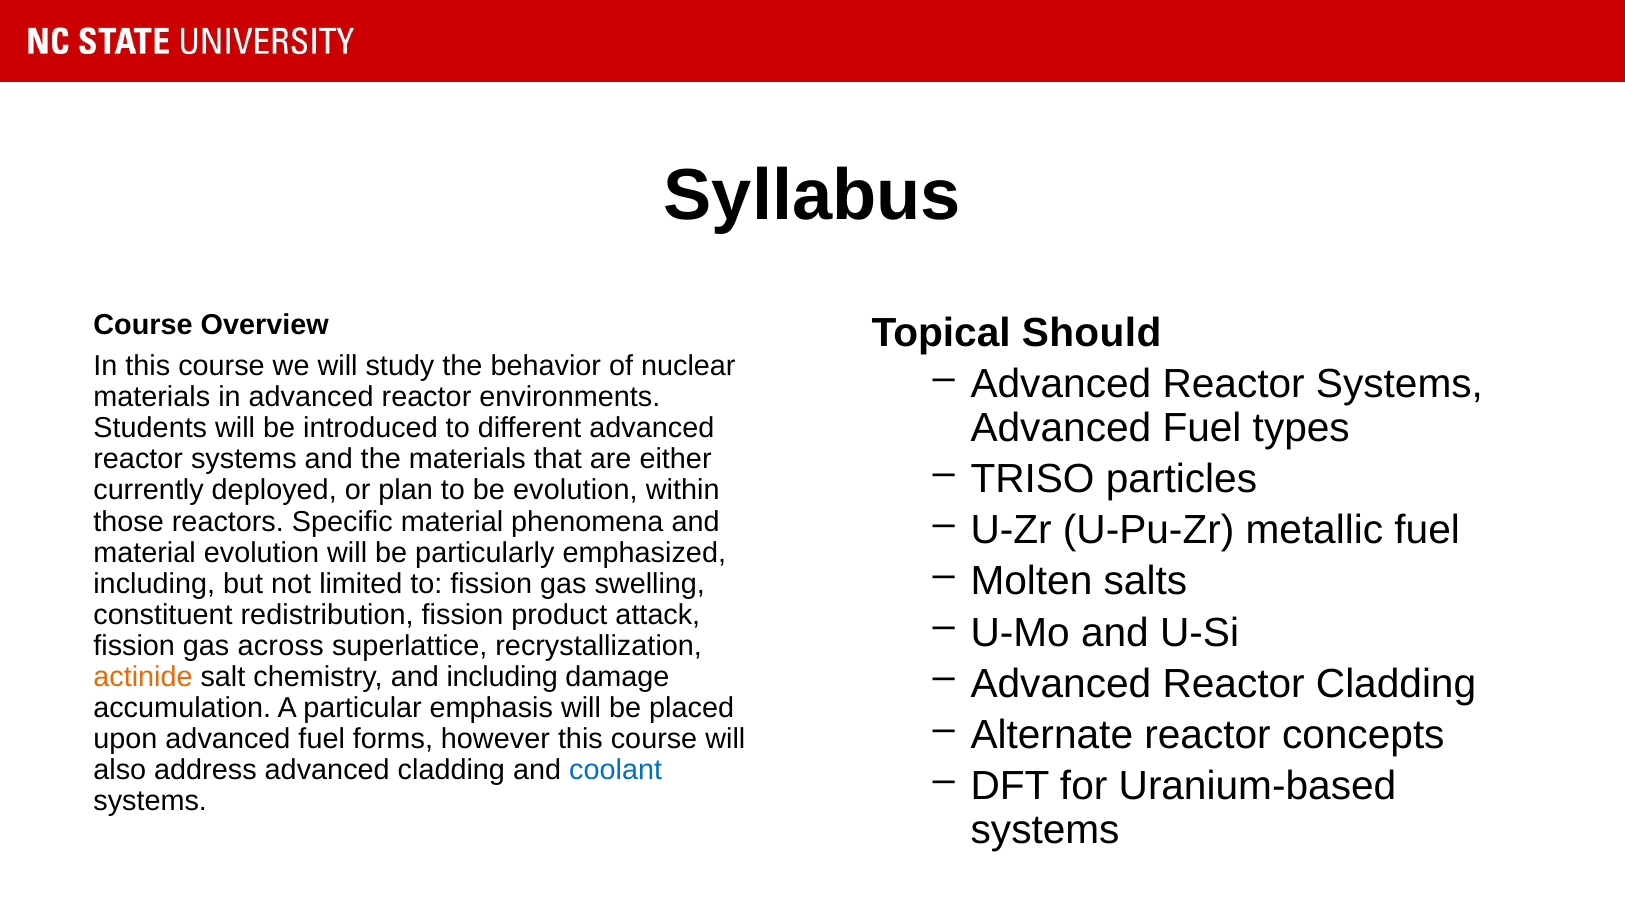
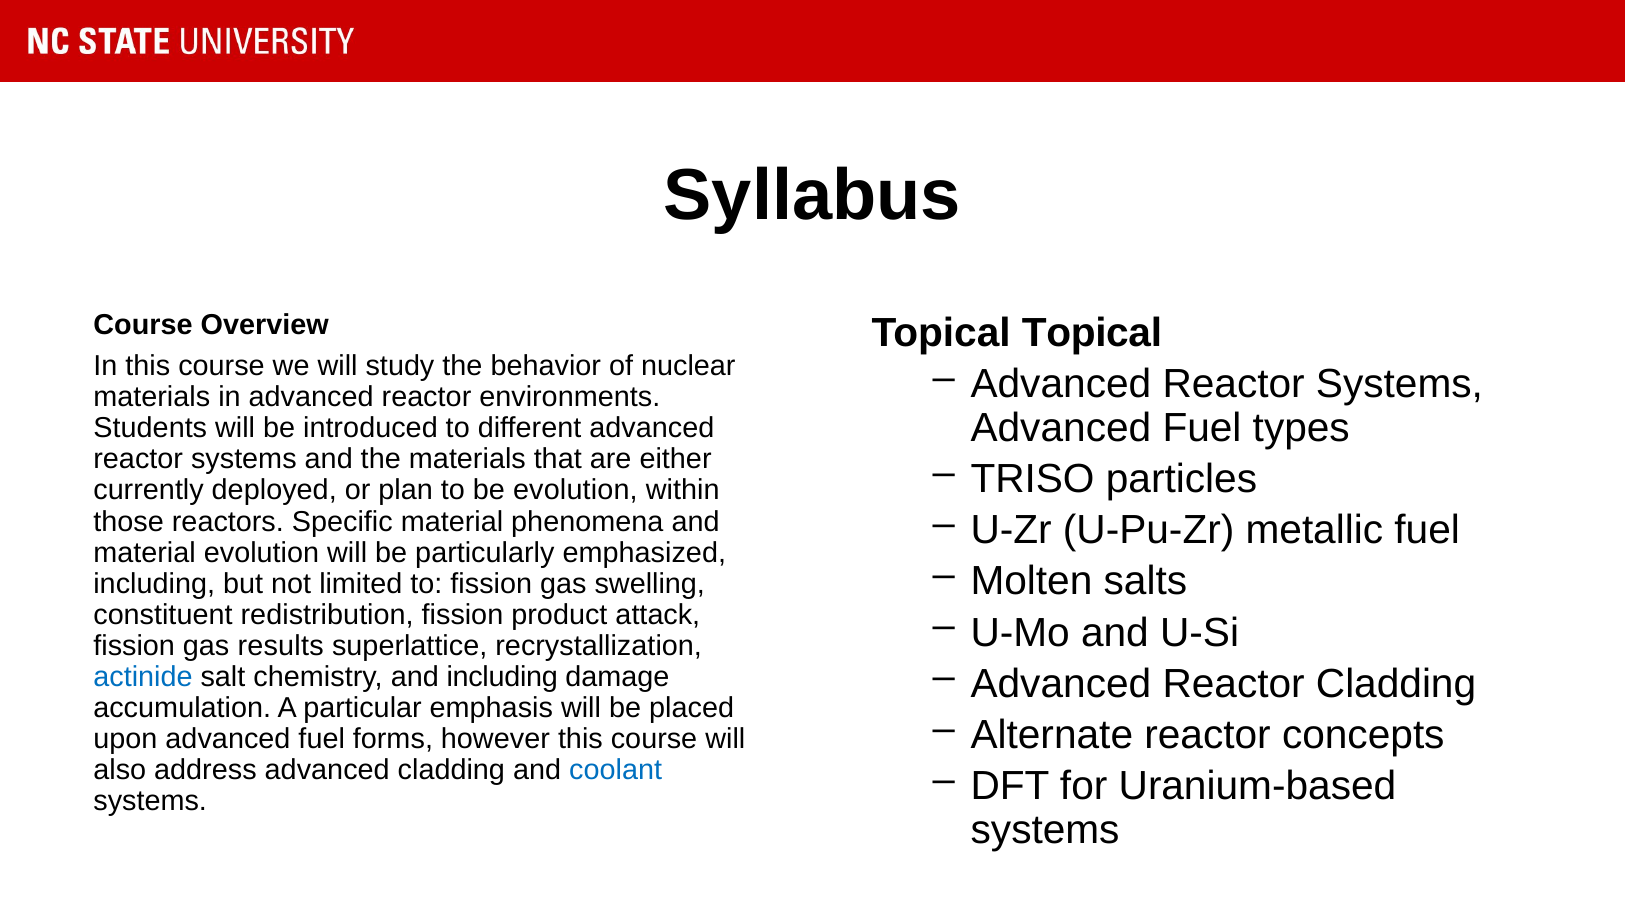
Topical Should: Should -> Topical (1092, 333)
across: across -> results (281, 646)
actinide colour: orange -> blue (143, 677)
